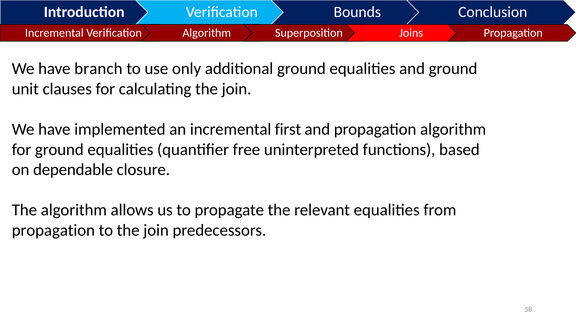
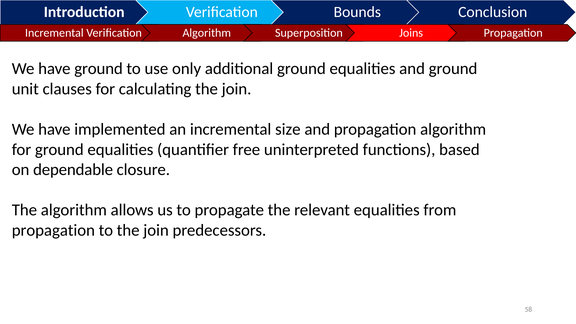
have branch: branch -> ground (99, 69)
first: first -> size (288, 129)
